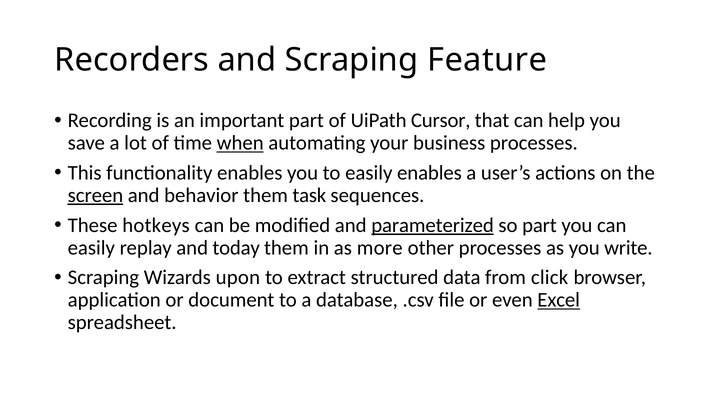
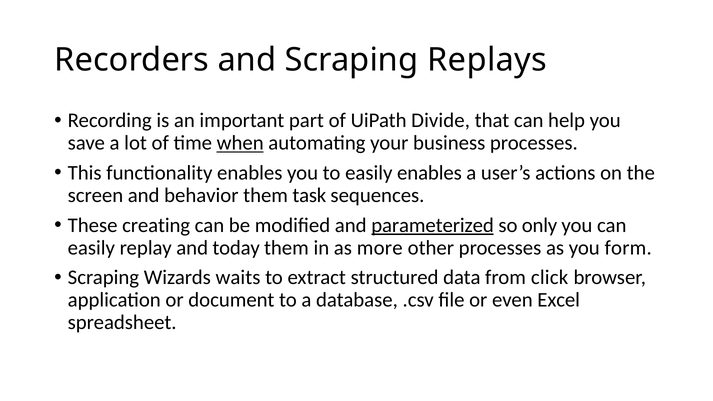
Feature: Feature -> Replays (487, 60)
Cursor: Cursor -> Divide (441, 121)
screen underline: present -> none (95, 195)
hotkeys: hotkeys -> creating (156, 225)
so part: part -> only (540, 225)
write: write -> form (628, 248)
upon: upon -> waits (238, 278)
Excel underline: present -> none (559, 300)
